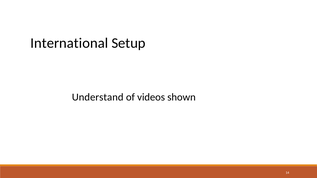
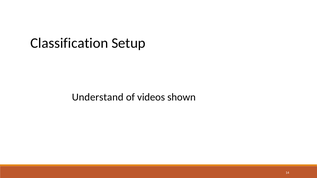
International: International -> Classification (69, 43)
